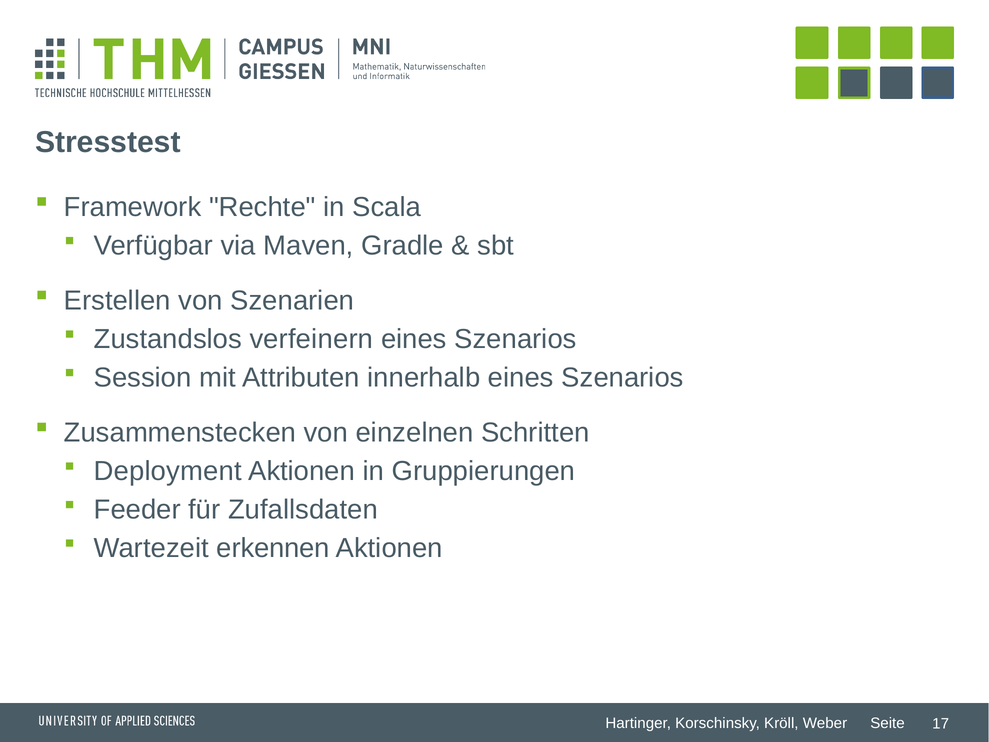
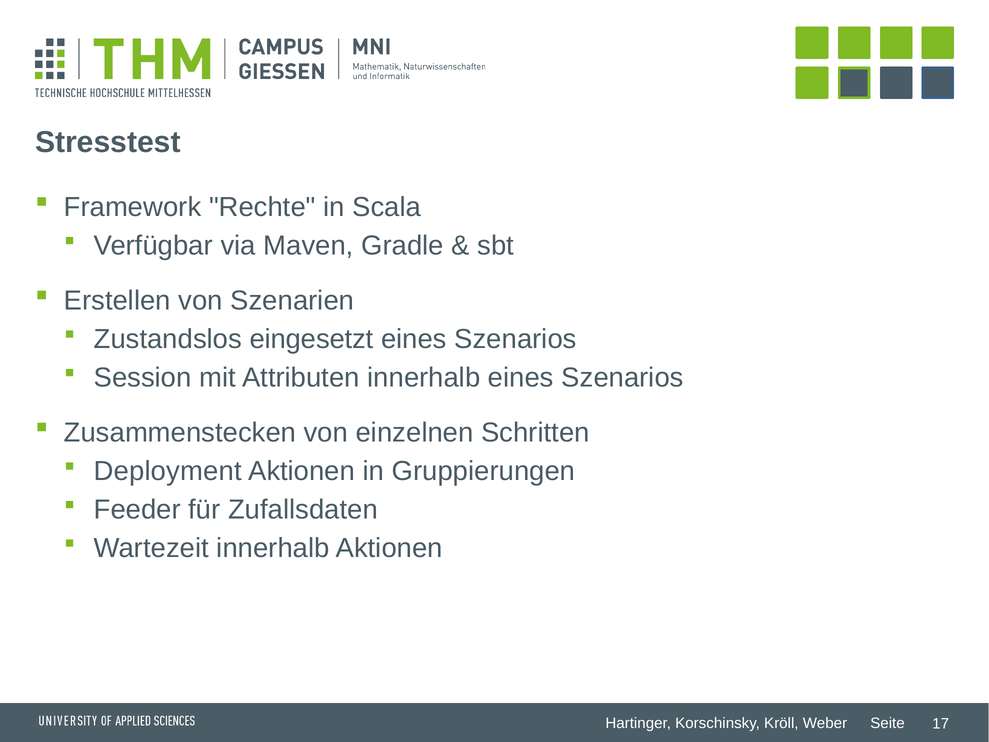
verfeinern: verfeinern -> eingesetzt (312, 339)
Wartezeit erkennen: erkennen -> innerhalb (273, 548)
